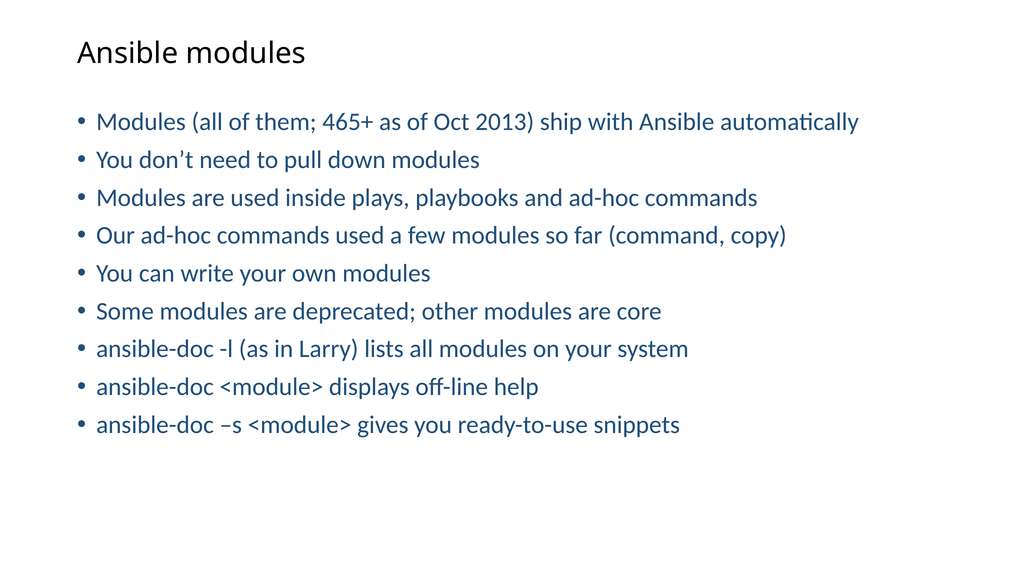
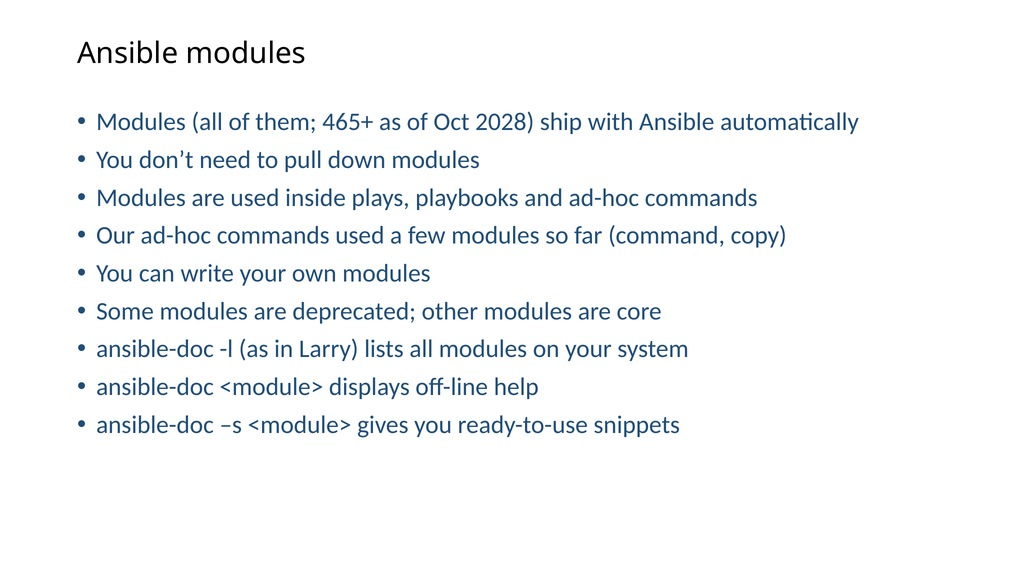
2013: 2013 -> 2028 (505, 122)
